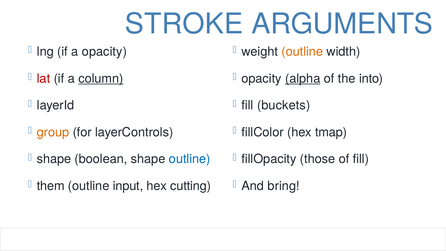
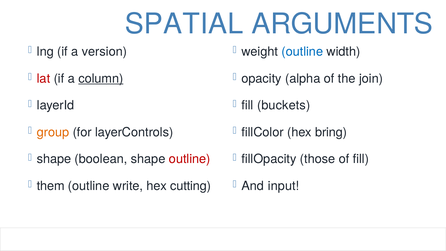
STROKE: STROKE -> SPATIAL (184, 24)
a opacity: opacity -> version (104, 52)
outline colour: orange -> blue (302, 52)
alpha underline: present -> none (303, 79)
into: into -> join (371, 79)
tmap: tmap -> bring (331, 132)
outline colour: blue -> red (190, 159)
input: input -> write (128, 186)
bring: bring -> input (284, 186)
